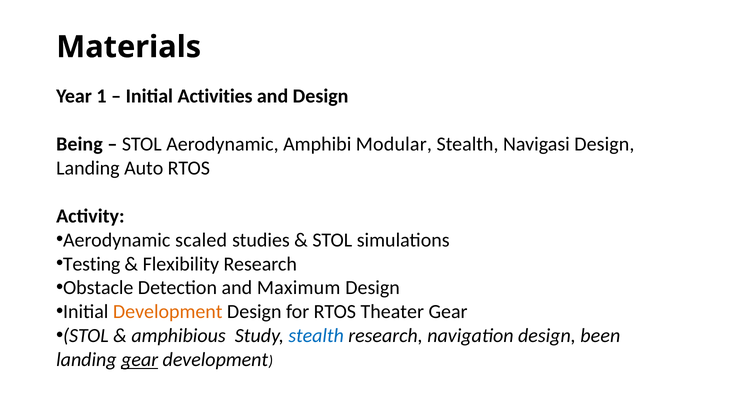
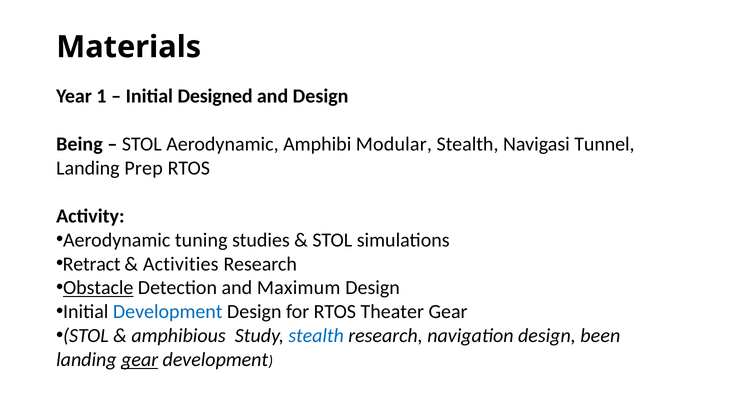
Activities: Activities -> Designed (215, 96)
Navigasi Design: Design -> Tunnel (604, 144)
Auto: Auto -> Prep (144, 168)
scaled: scaled -> tuning (201, 240)
Testing: Testing -> Retract (92, 264)
Flexibility: Flexibility -> Activities (181, 264)
Obstacle underline: none -> present (98, 288)
Development colour: orange -> blue (168, 312)
